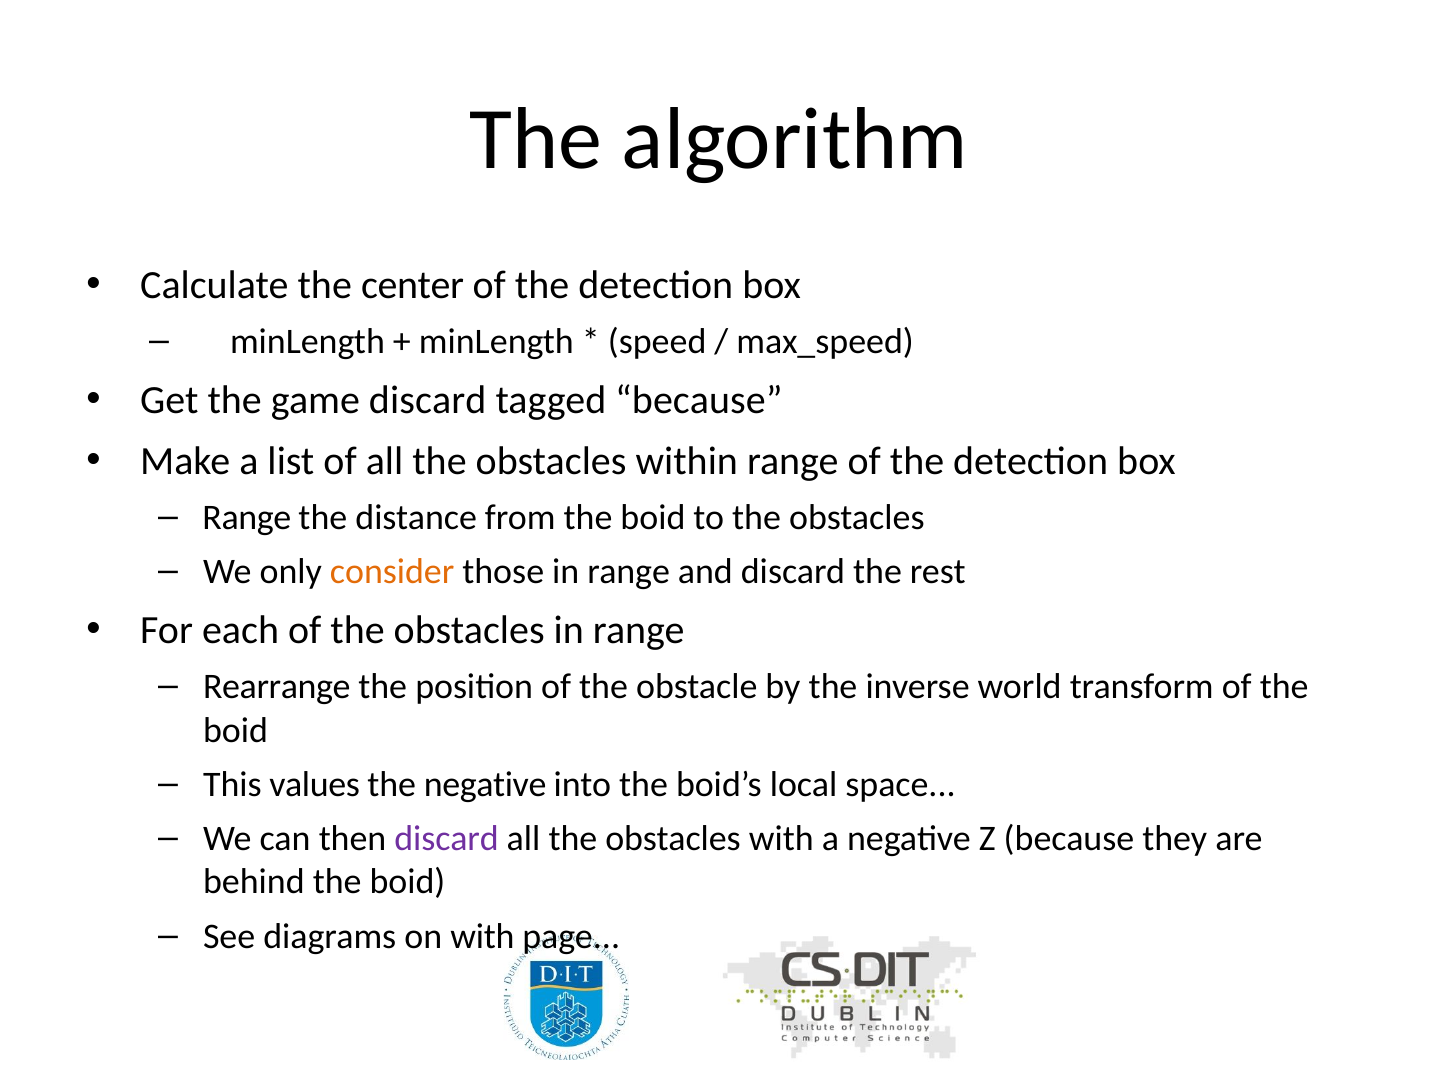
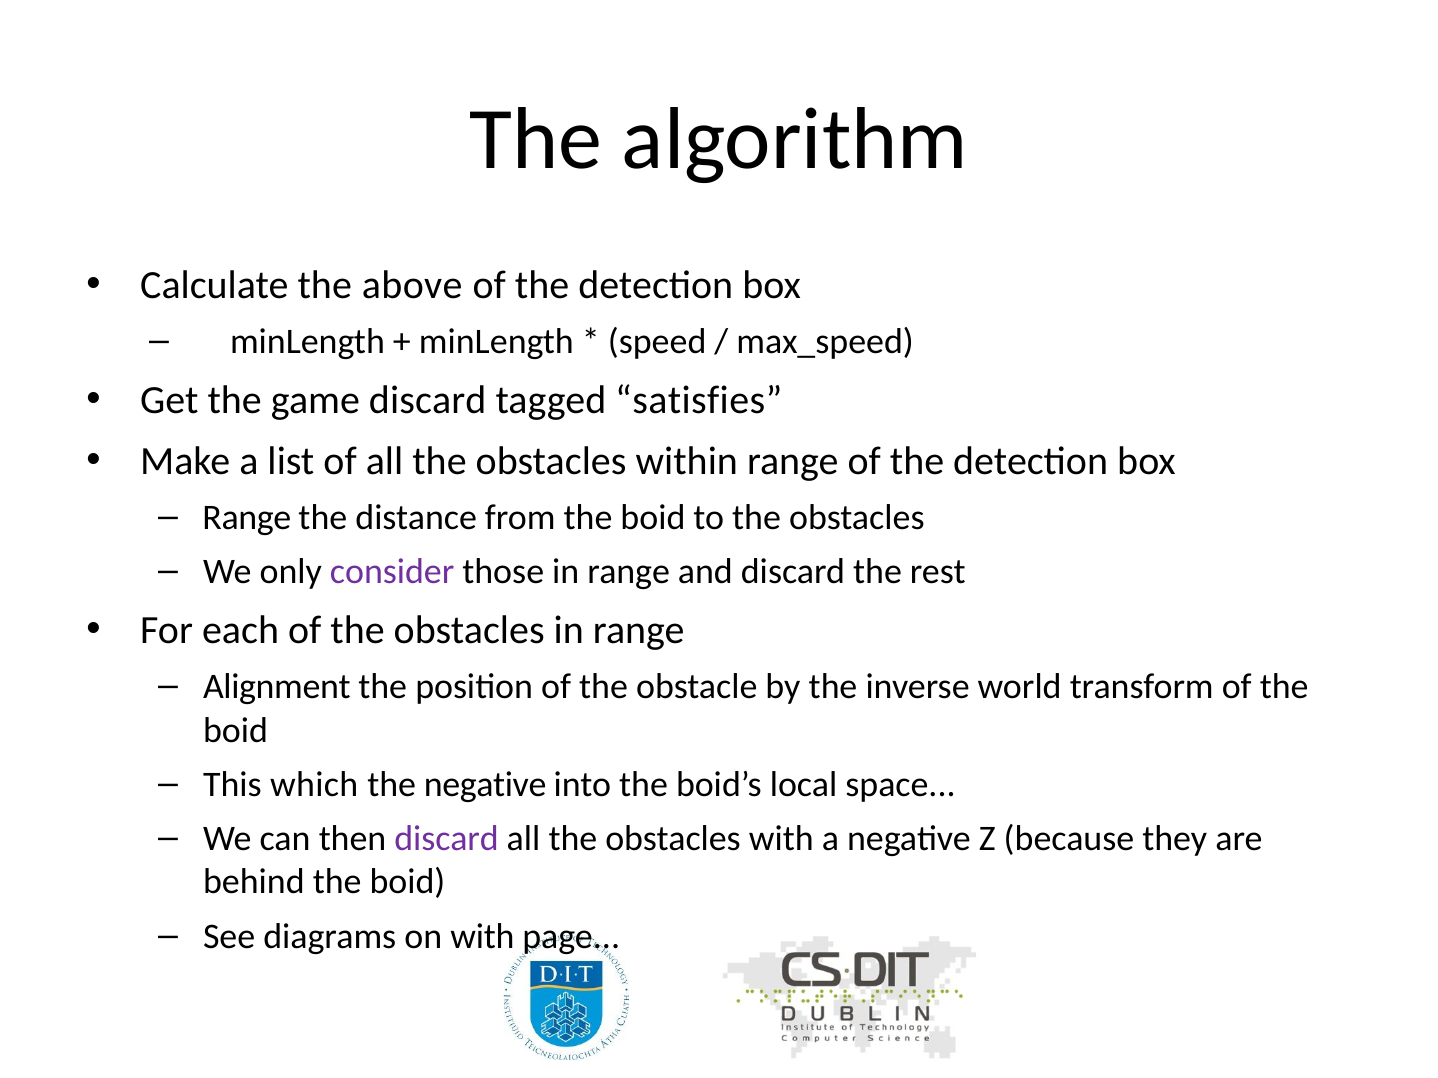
center: center -> above (412, 286)
tagged because: because -> satisfies (699, 401)
consider colour: orange -> purple (392, 572)
Rearrange: Rearrange -> Alignment (277, 687)
values: values -> which (314, 785)
